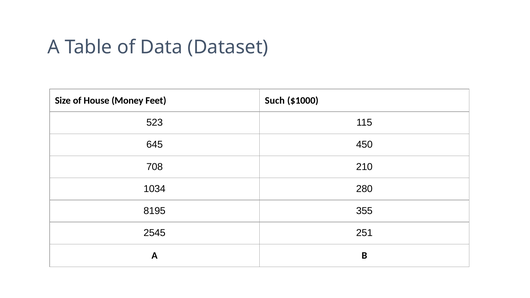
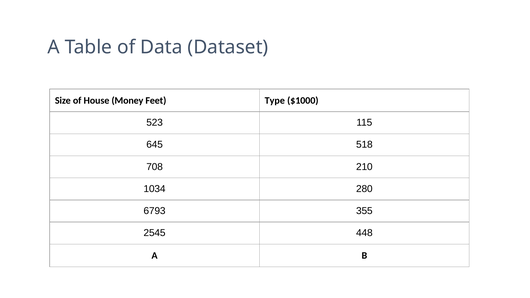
Such: Such -> Type (275, 101)
450: 450 -> 518 (364, 145)
8195: 8195 -> 6793 (155, 211)
251: 251 -> 448 (364, 233)
